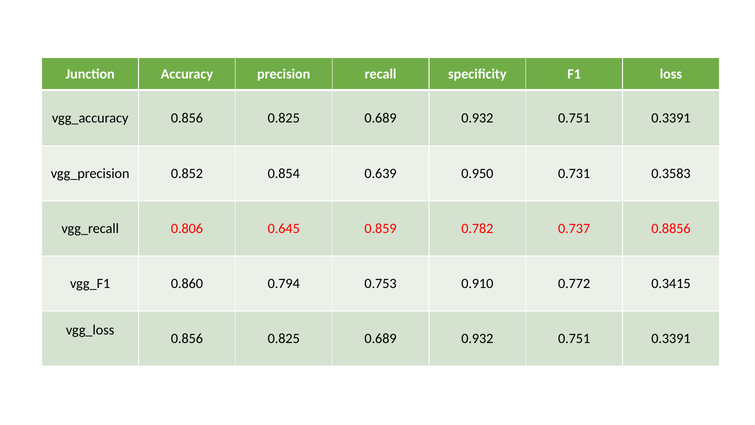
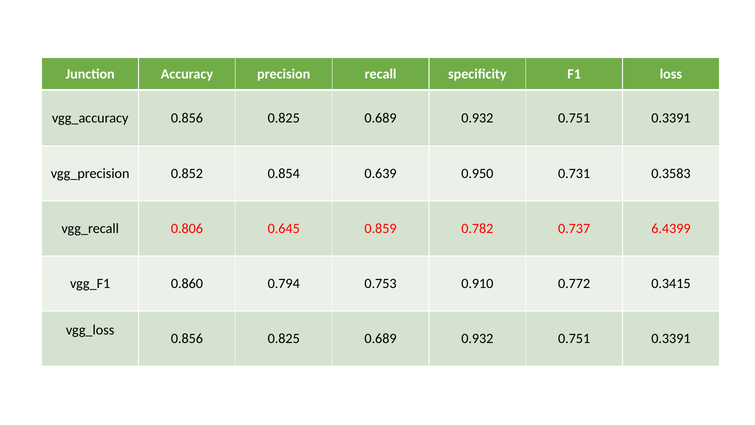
0.8856: 0.8856 -> 6.4399 (671, 229)
